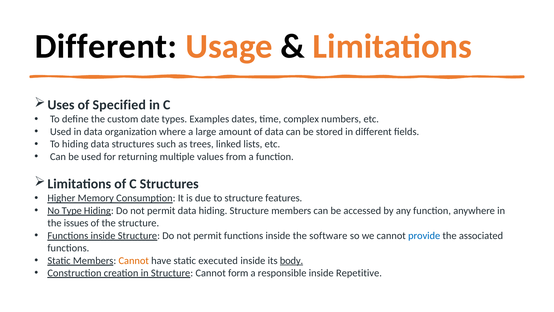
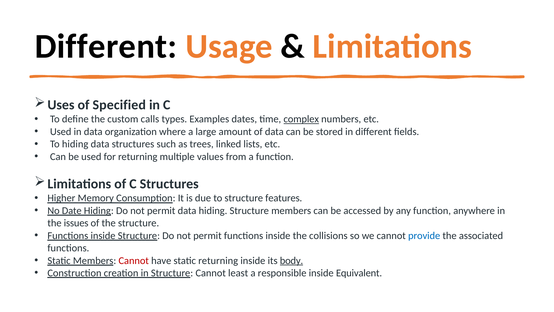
date: date -> calls (150, 119)
complex underline: none -> present (301, 119)
Type: Type -> Date (72, 210)
software: software -> collisions (328, 235)
Cannot colour: orange -> red (134, 260)
static executed: executed -> returning (218, 260)
form: form -> least (238, 273)
Repetitive: Repetitive -> Equivalent (359, 273)
